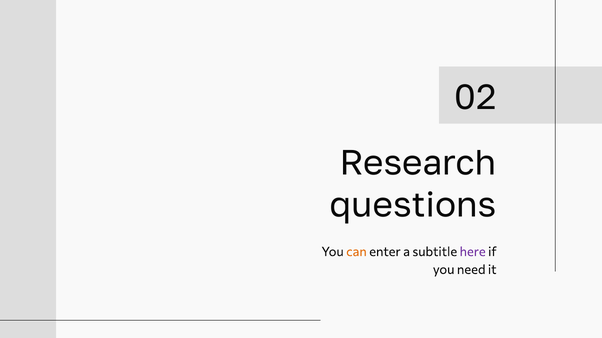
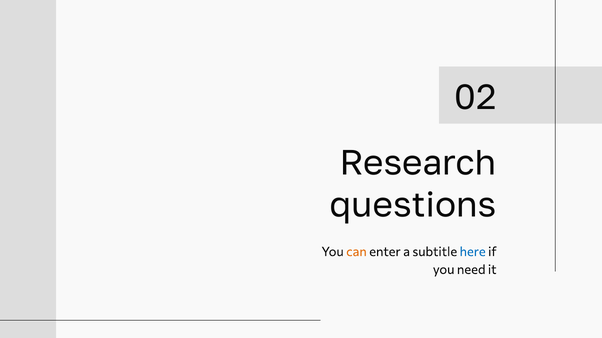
here colour: purple -> blue (473, 252)
